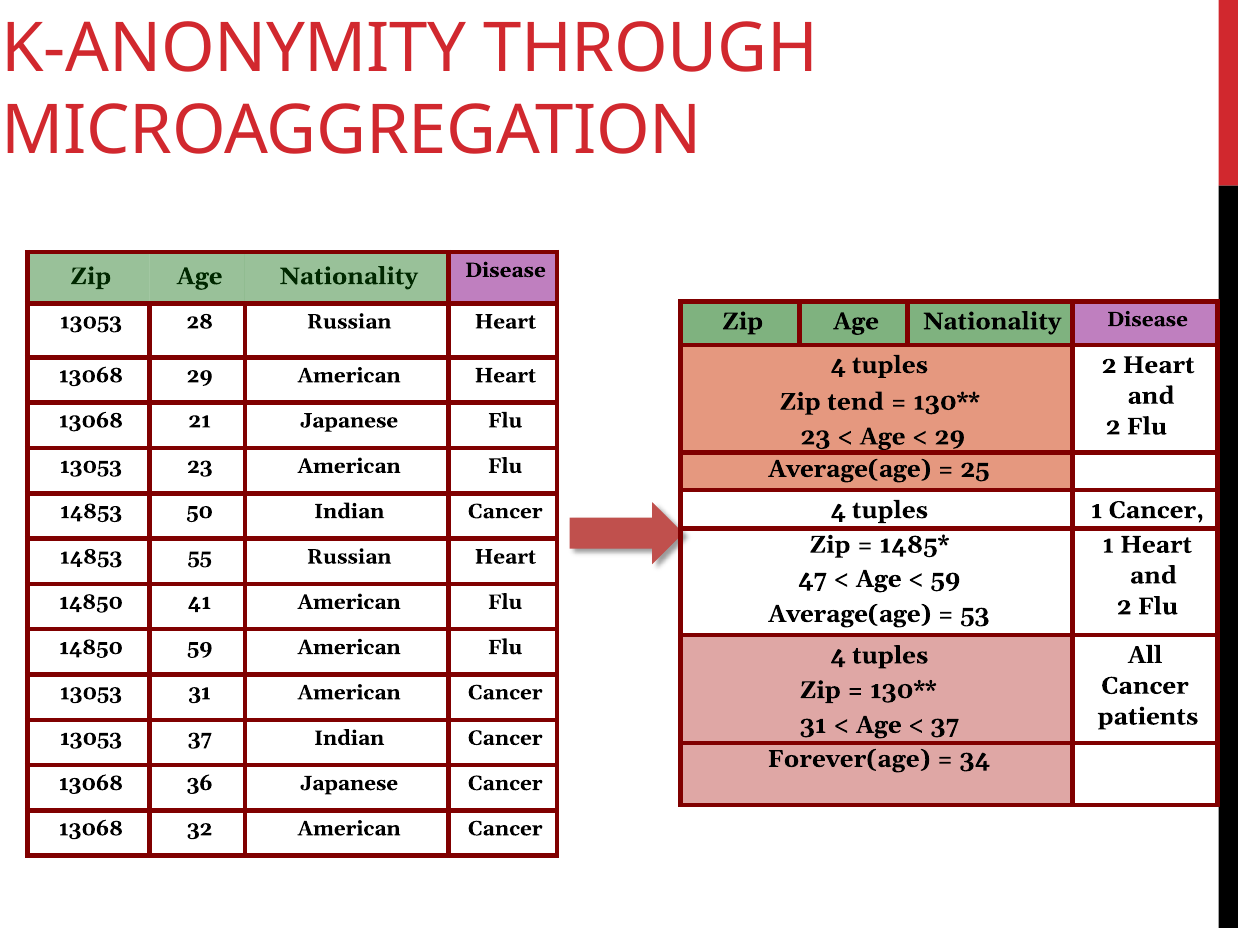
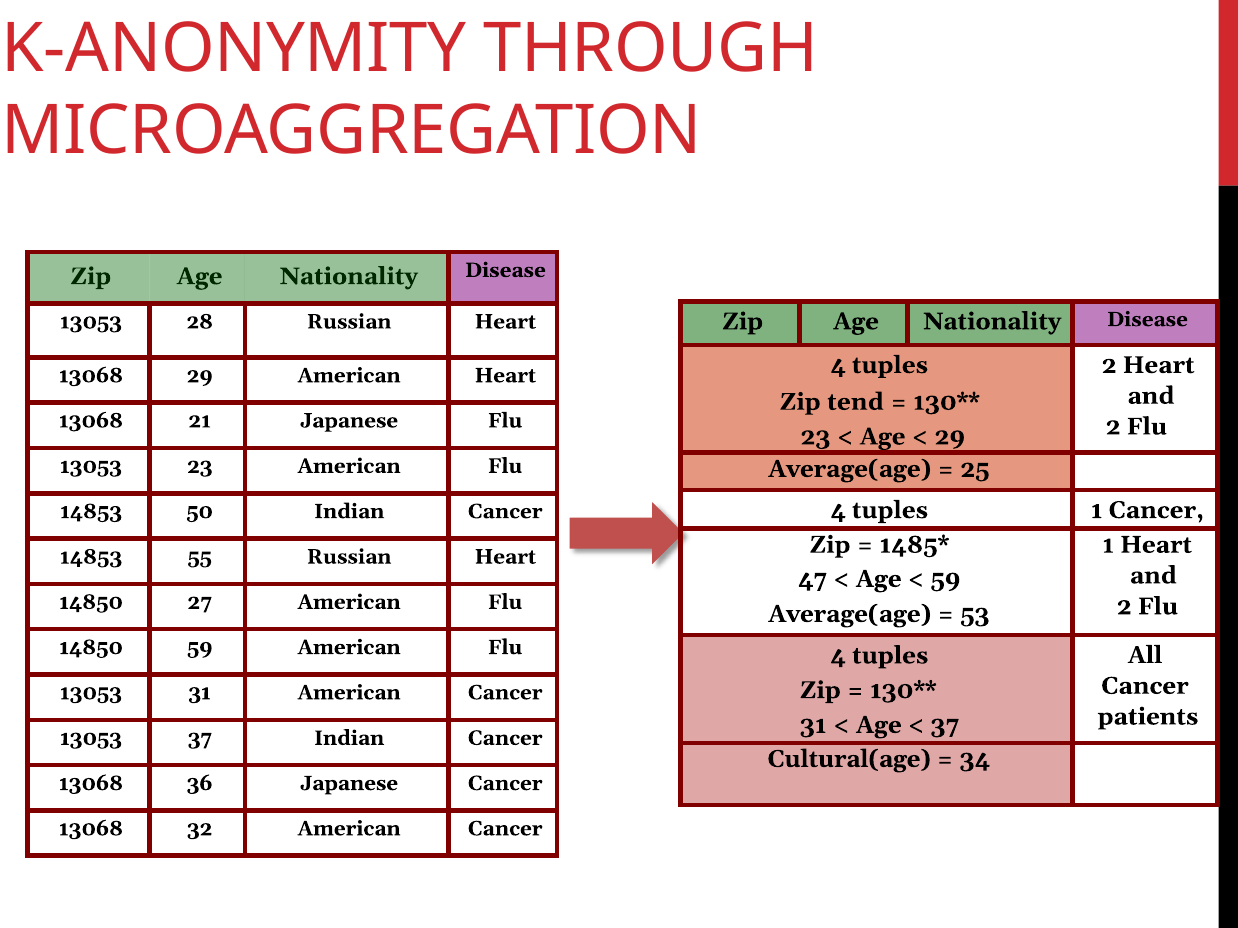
41: 41 -> 27 (200, 602)
Forever(age: Forever(age -> Cultural(age (849, 759)
